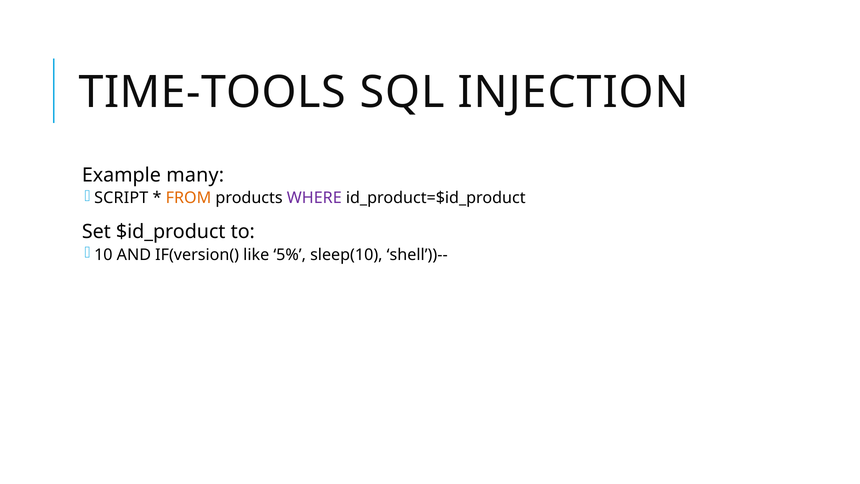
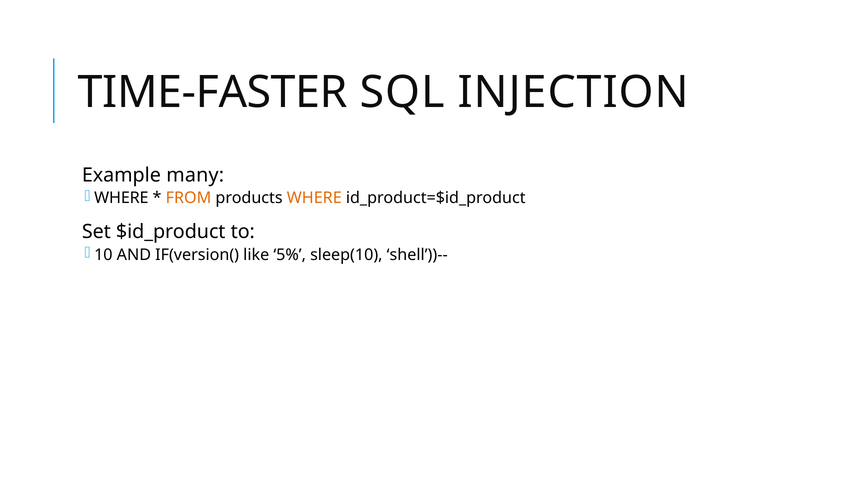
TIME-TOOLS: TIME-TOOLS -> TIME-FASTER (213, 92)
SCRIPT: SCRIPT -> WHERE (121, 198)
WHERE colour: purple -> orange (314, 198)
